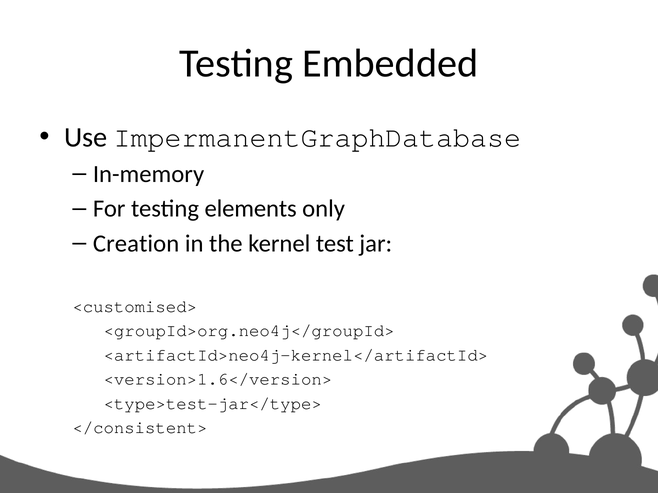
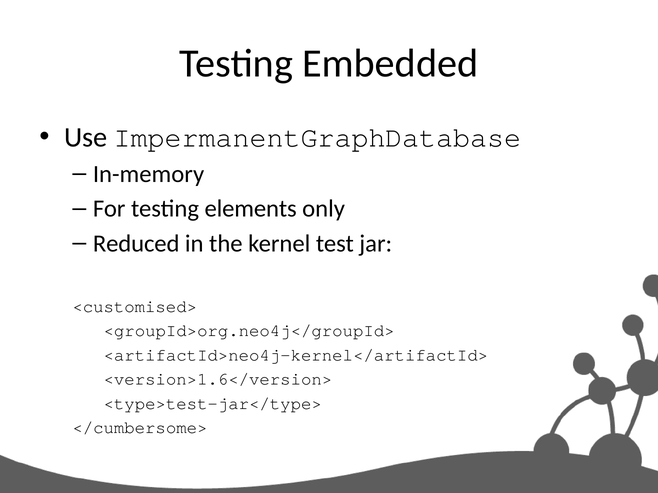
Creation: Creation -> Reduced (136, 244)
</consistent>: </consistent> -> </cumbersome> (140, 428)
